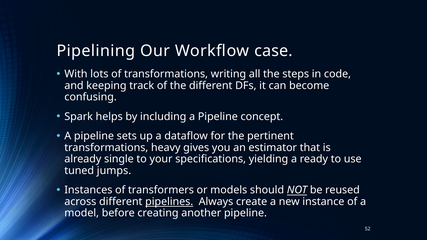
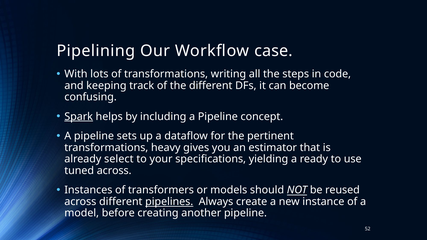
Spark underline: none -> present (79, 117)
single: single -> select (119, 159)
tuned jumps: jumps -> across (114, 171)
